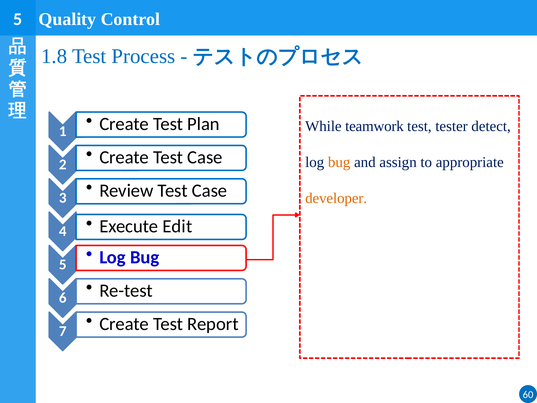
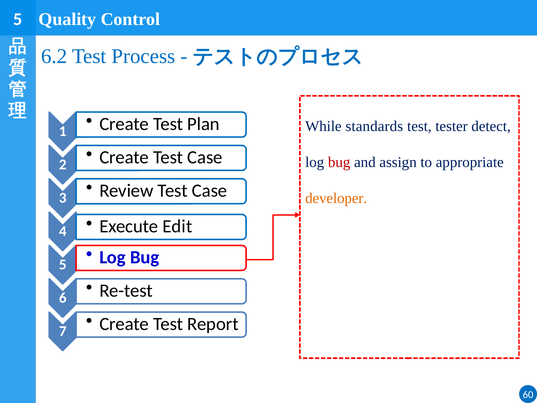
1.8: 1.8 -> 6.2 (54, 56)
teamwork: teamwork -> standards (374, 126)
bug colour: orange -> red (339, 162)
